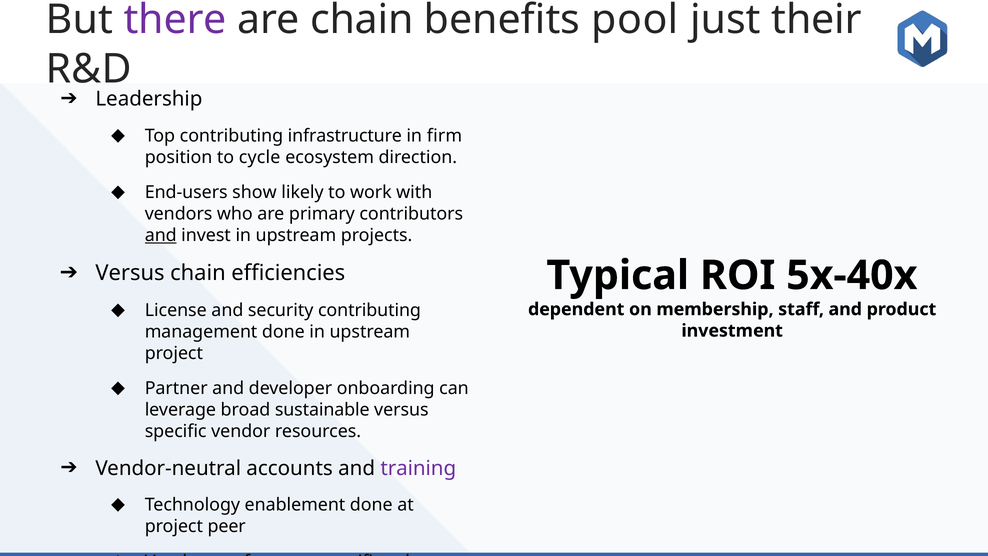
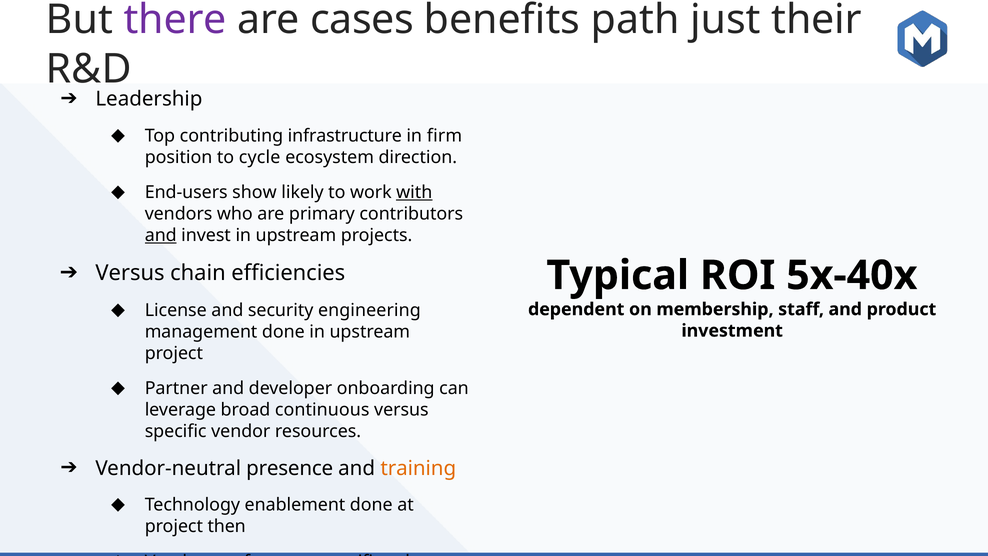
are chain: chain -> cases (362, 20)
pool: pool -> path (635, 20)
with underline: none -> present (414, 192)
security contributing: contributing -> engineering (369, 310)
sustainable: sustainable -> continuous (322, 410)
accounts: accounts -> presence (290, 468)
training colour: purple -> orange (418, 468)
peer: peer -> then (227, 526)
